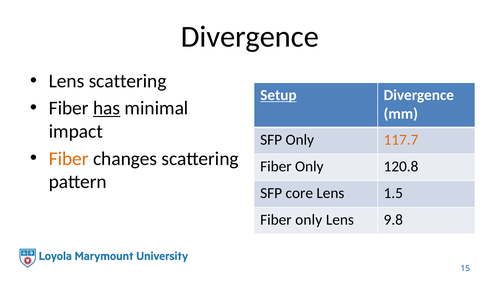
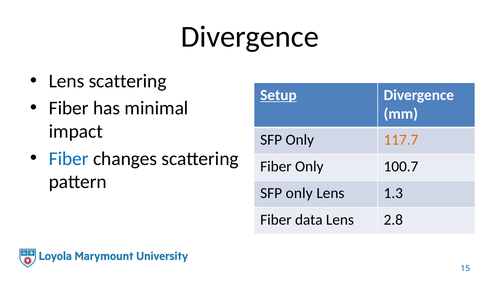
has underline: present -> none (107, 108)
Fiber colour: orange -> blue (69, 159)
120.8: 120.8 -> 100.7 (401, 167)
core: core -> only (299, 193)
1.5: 1.5 -> 1.3 (393, 193)
only: only -> data (309, 220)
9.8: 9.8 -> 2.8 (393, 220)
